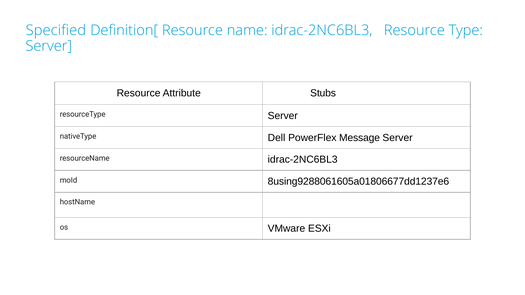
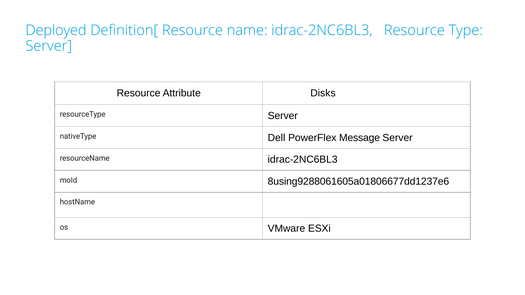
Specified: Specified -> Deployed (56, 30)
Stubs: Stubs -> Disks (323, 93)
